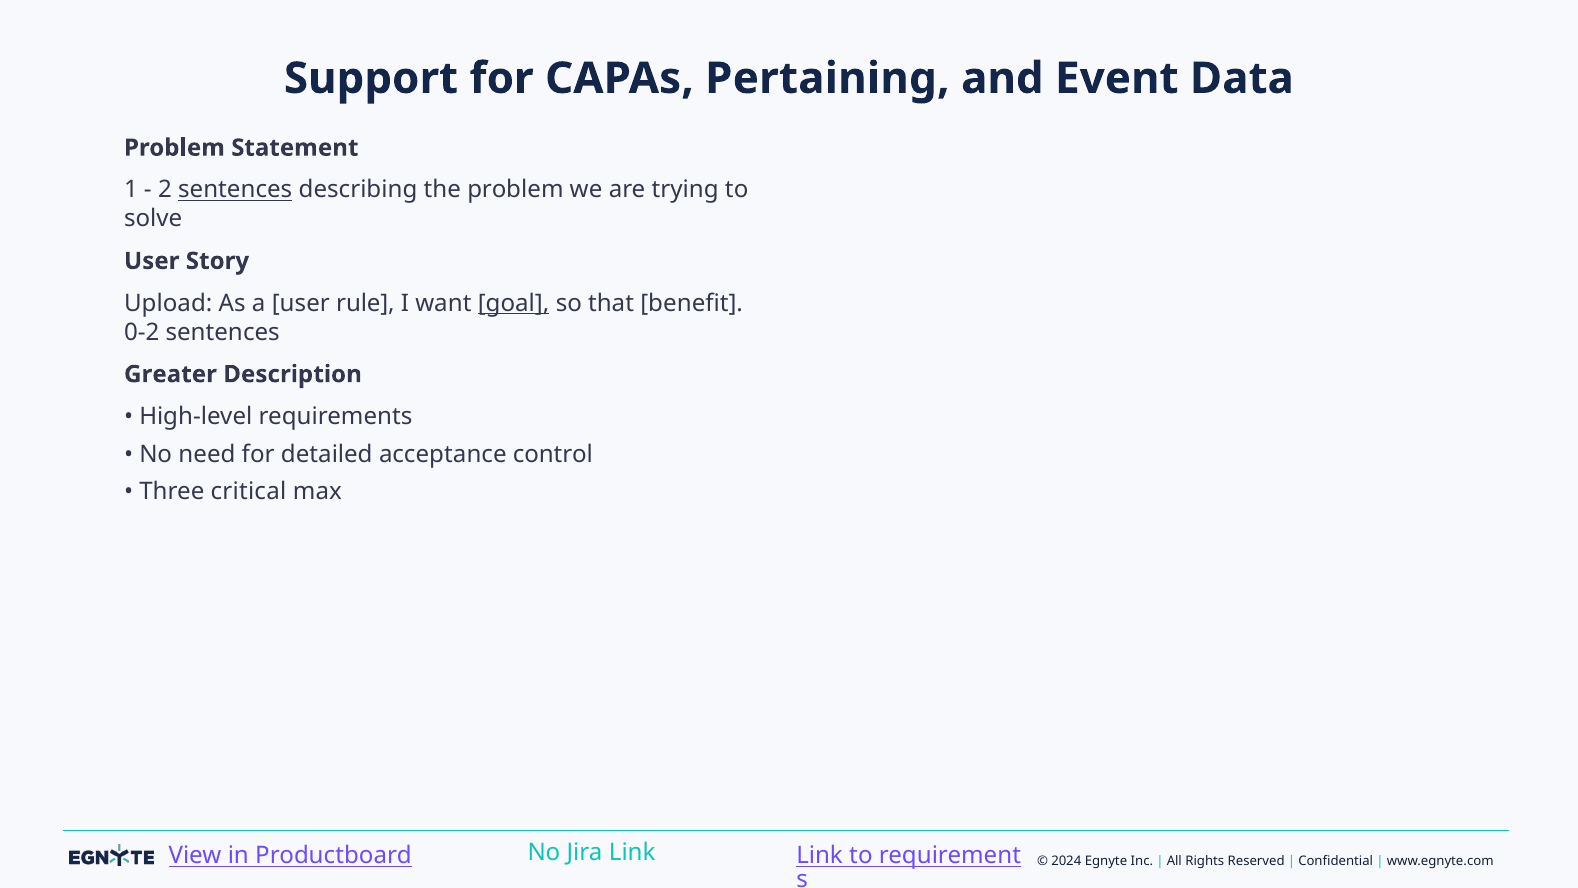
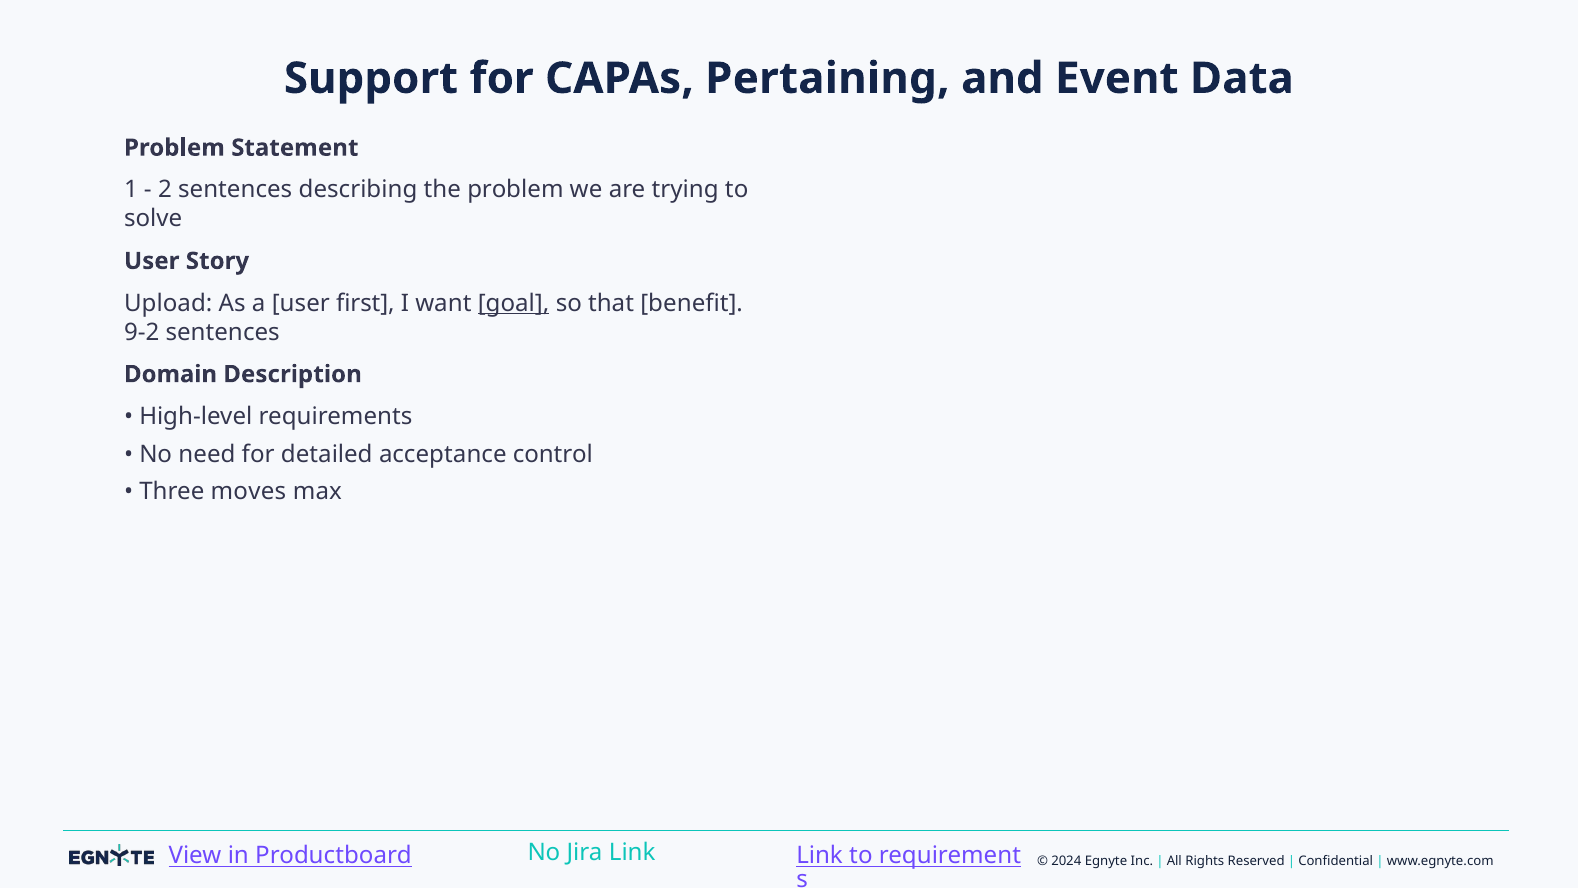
sentences underline: present -> none (235, 190)
rule: rule -> first (365, 303)
0-2: 0-2 -> 9-2 (142, 332)
Greater: Greater -> Domain (171, 374)
critical: critical -> moves (248, 492)
